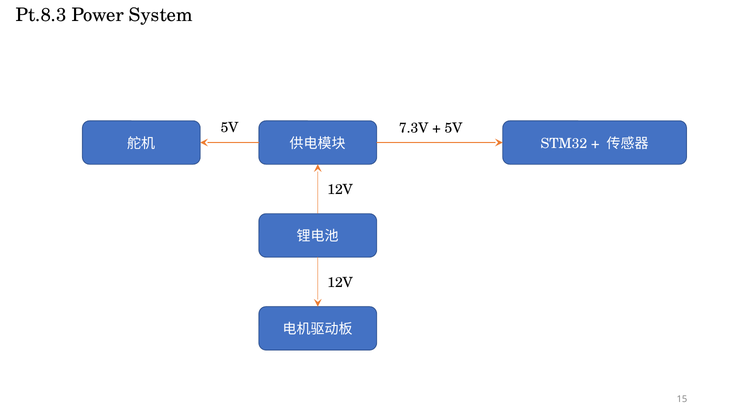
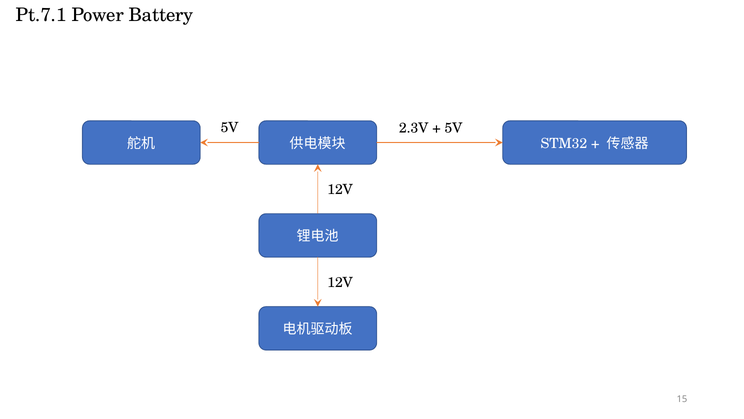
Pt.8.3: Pt.8.3 -> Pt.7.1 (41, 15)
System: System -> Battery (161, 15)
7.3V: 7.3V -> 2.3V (414, 128)
